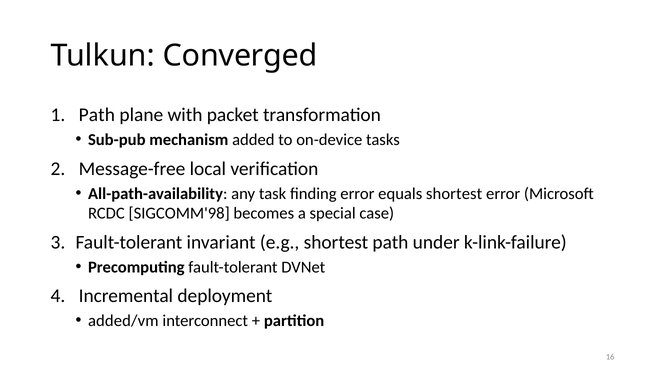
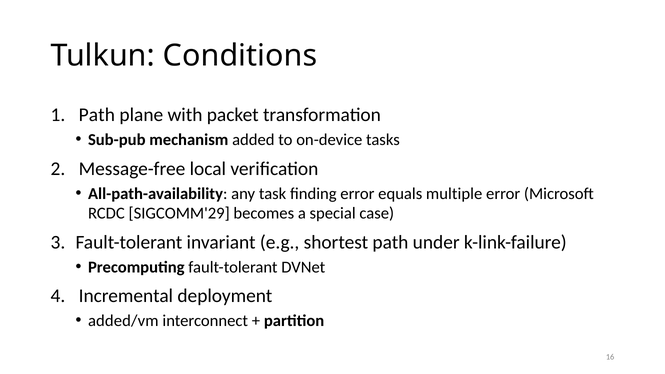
Converged: Converged -> Conditions (240, 56)
equals shortest: shortest -> multiple (454, 194)
SIGCOMM'98: SIGCOMM'98 -> SIGCOMM'29 (179, 214)
